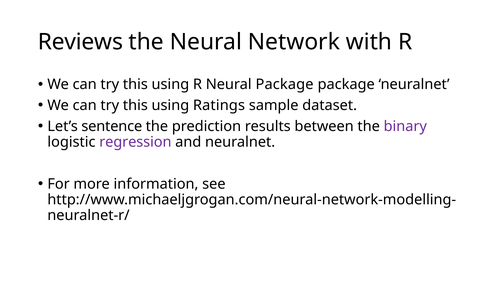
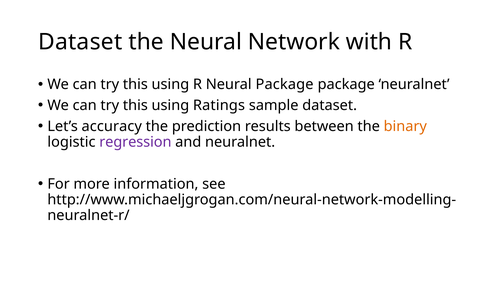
Reviews: Reviews -> Dataset (80, 42)
sentence: sentence -> accuracy (112, 126)
binary colour: purple -> orange (405, 126)
